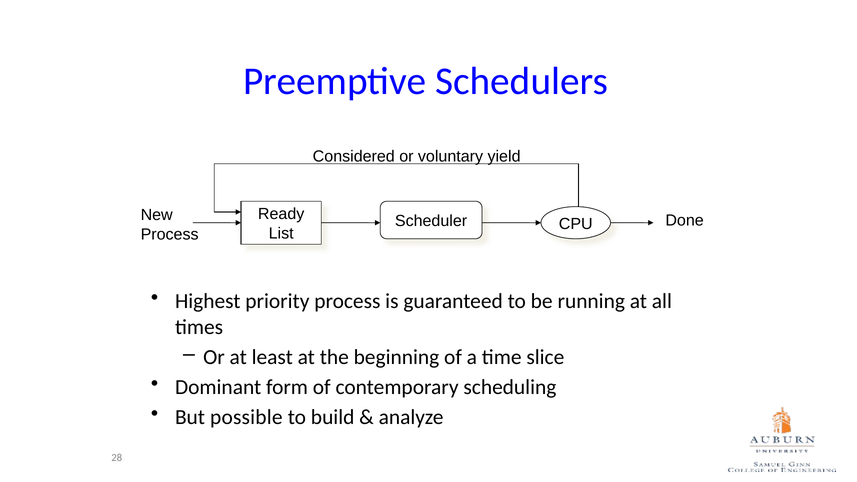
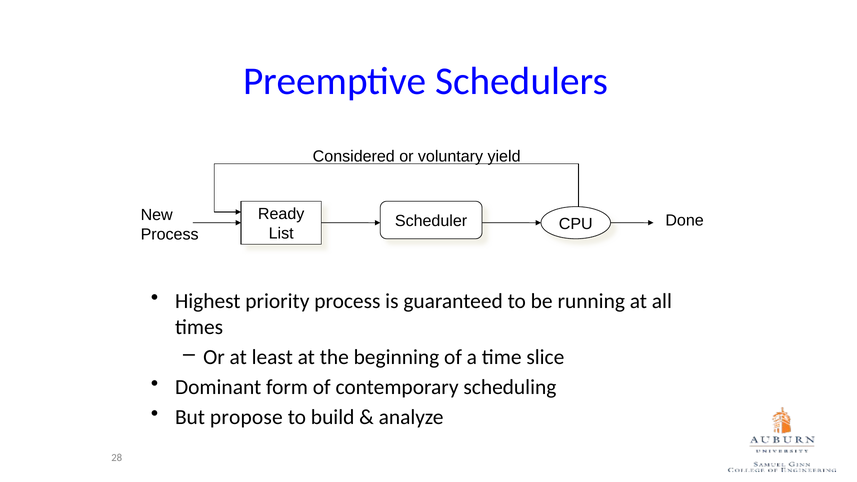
possible: possible -> propose (246, 417)
